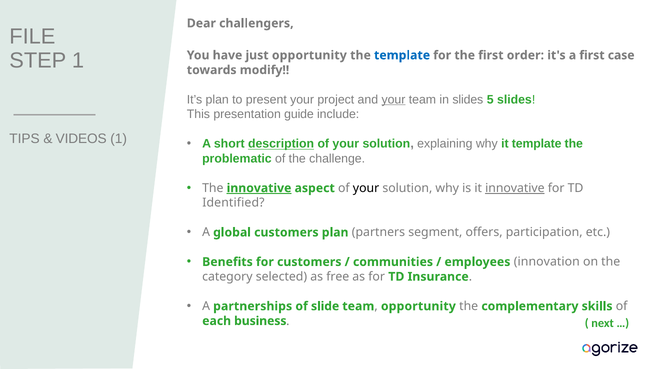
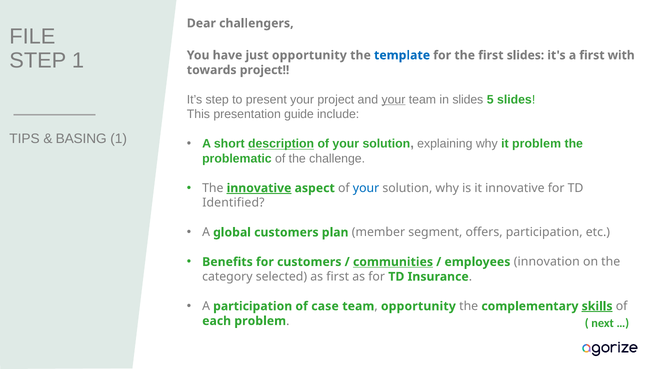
first order: order -> slides (525, 55)
case: case -> with (621, 55)
towards modify: modify -> project (265, 70)
It’s plan: plan -> step (217, 99)
VIDEOS: VIDEOS -> BASING (81, 138)
it template: template -> problem (537, 144)
your colour: black -> blue (366, 188)
innovative underline: present -> none (515, 188)
partners: partners -> member (378, 232)
communities underline: none -> present (393, 262)
as free: free -> first (338, 276)
A partnerships: partnerships -> participation (253, 306)
slide: slide -> case (325, 306)
skills underline: none -> present (597, 306)
each business: business -> problem (260, 320)
